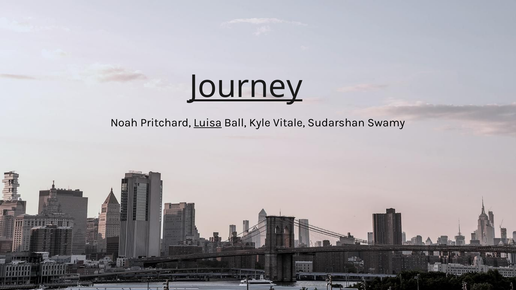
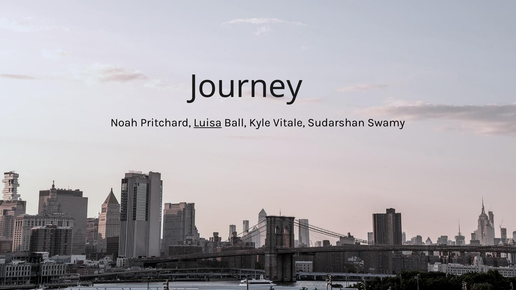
Journey underline: present -> none (246, 87)
